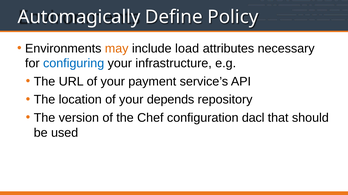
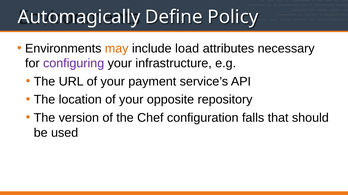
configuring colour: blue -> purple (74, 64)
depends: depends -> opposite (171, 100)
dacl: dacl -> falls (253, 118)
